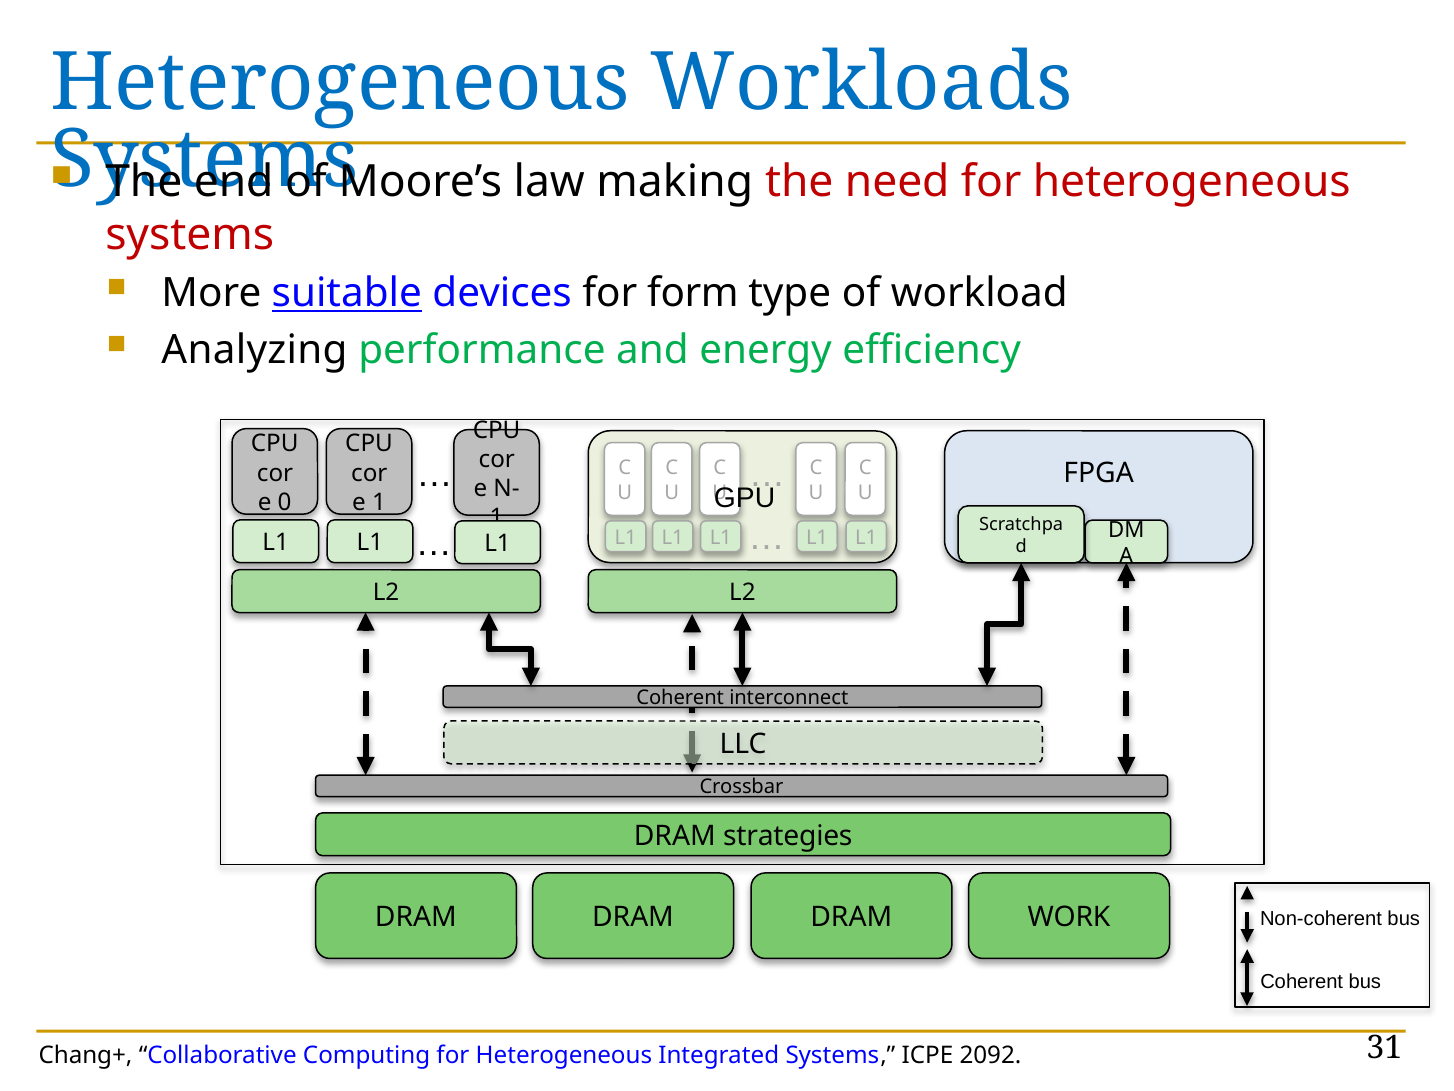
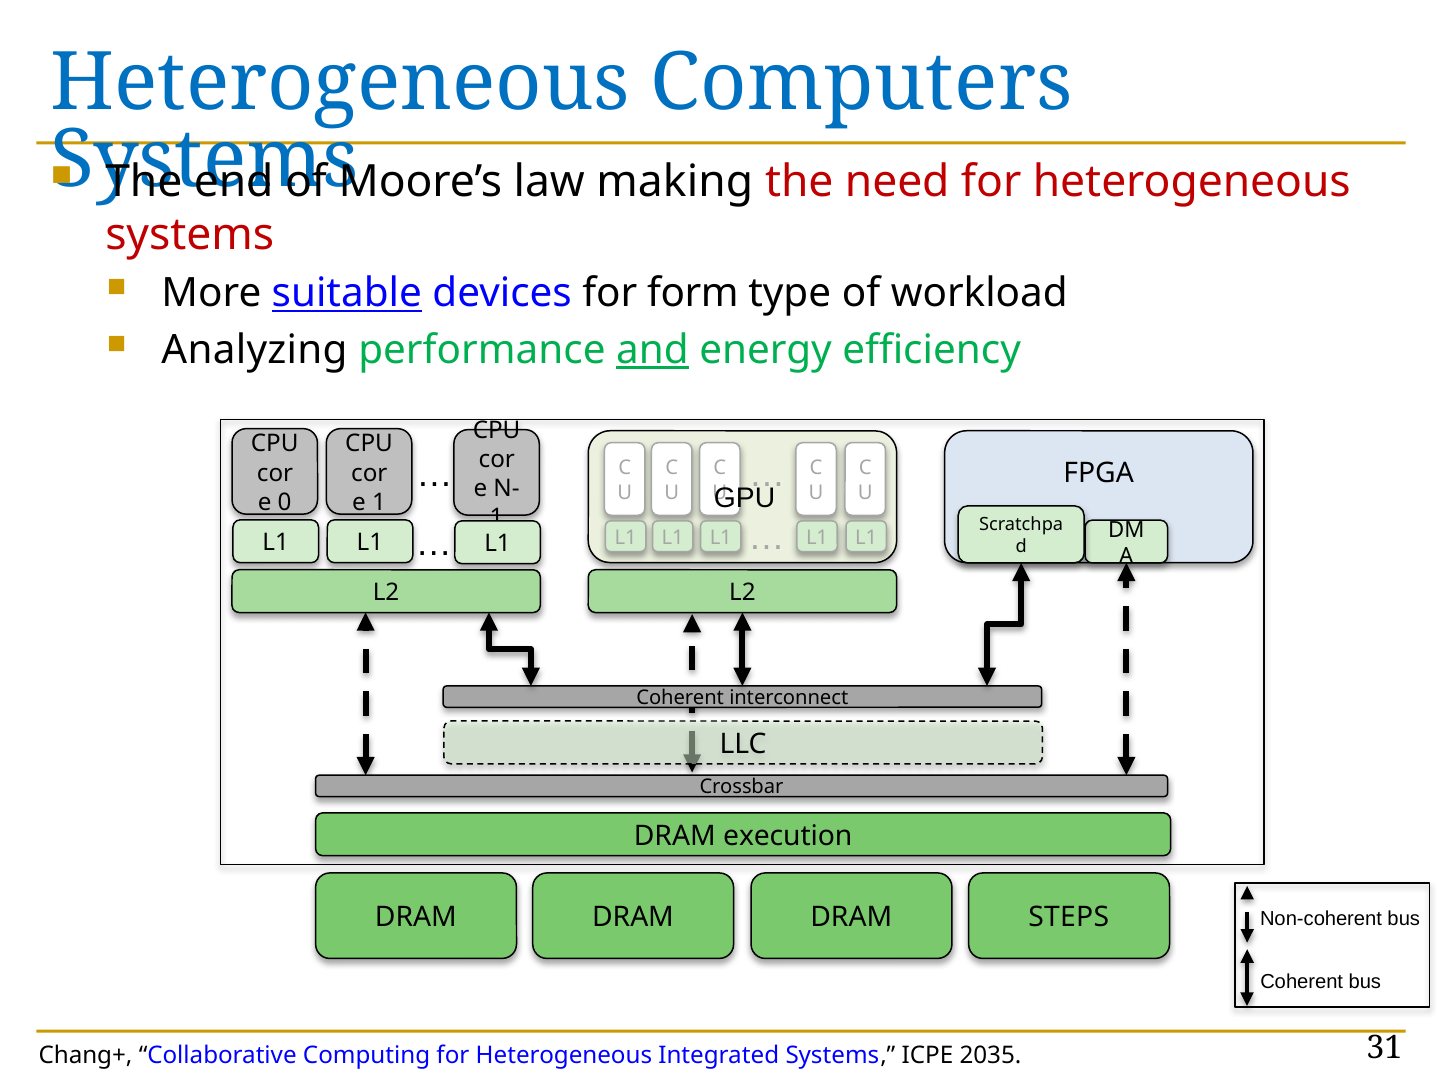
Workloads: Workloads -> Computers (862, 82)
and underline: none -> present (652, 350)
strategies: strategies -> execution (788, 836)
WORK: WORK -> STEPS (1069, 917)
2092: 2092 -> 2035 (990, 1055)
